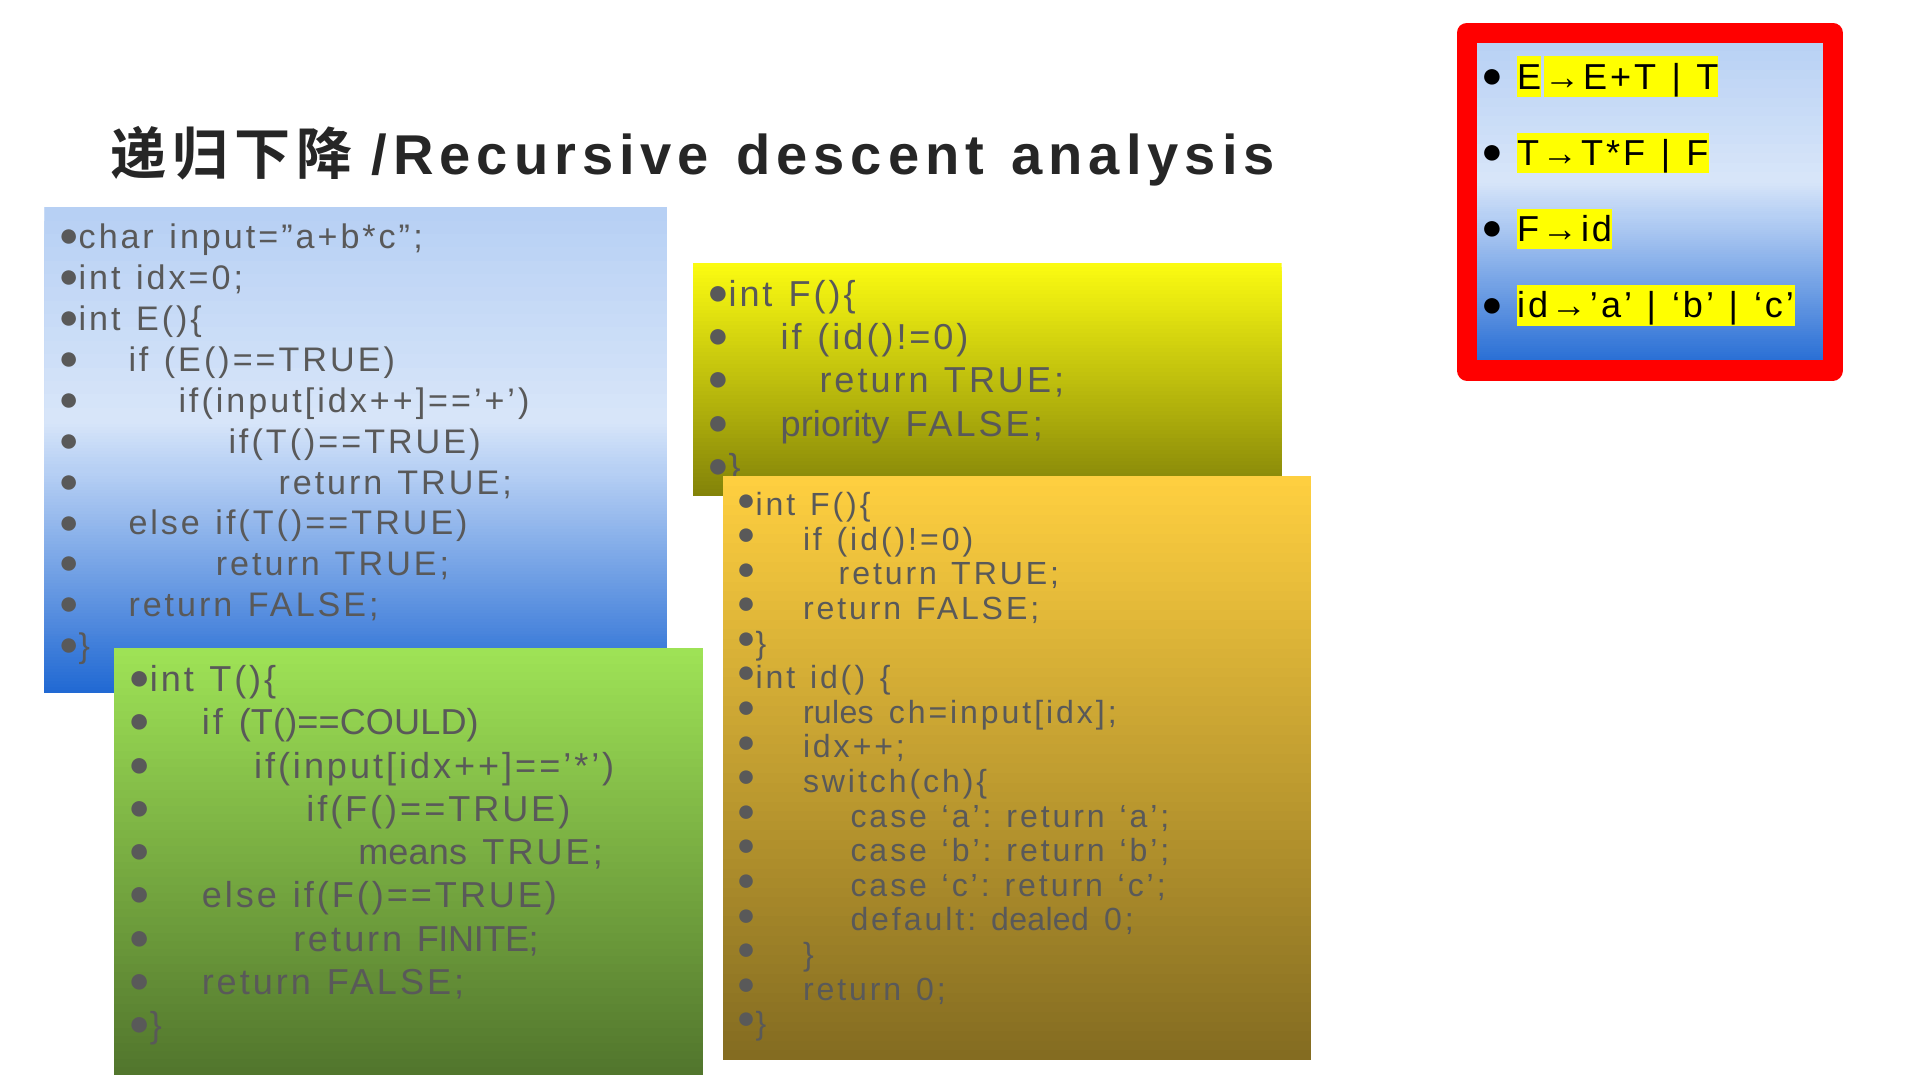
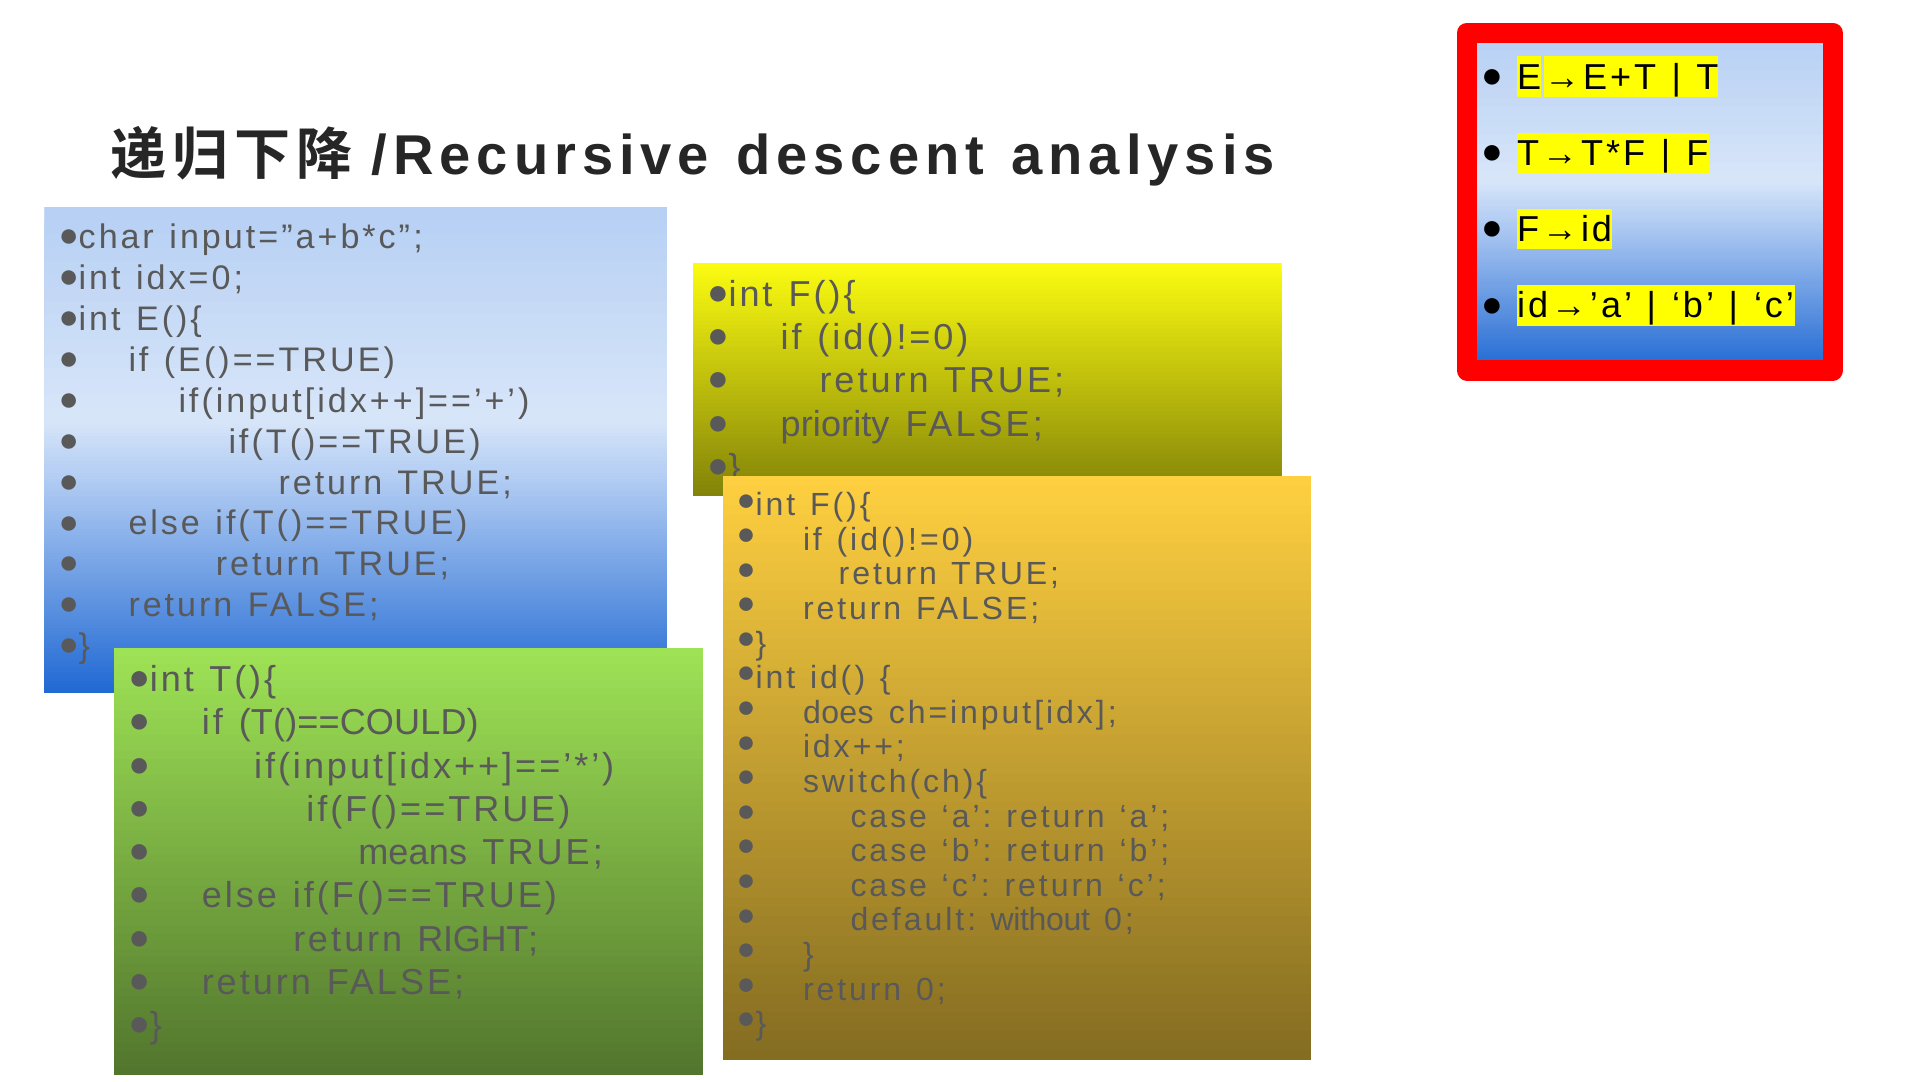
rules: rules -> does (838, 713)
dealed: dealed -> without (1040, 920)
FINITE: FINITE -> RIGHT (478, 939)
